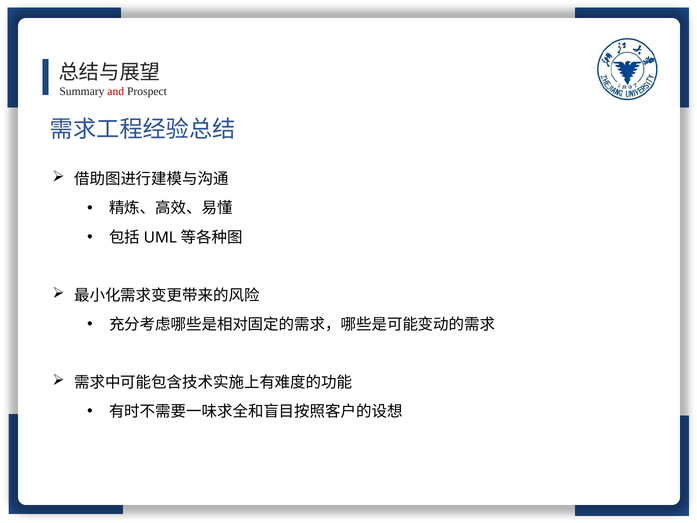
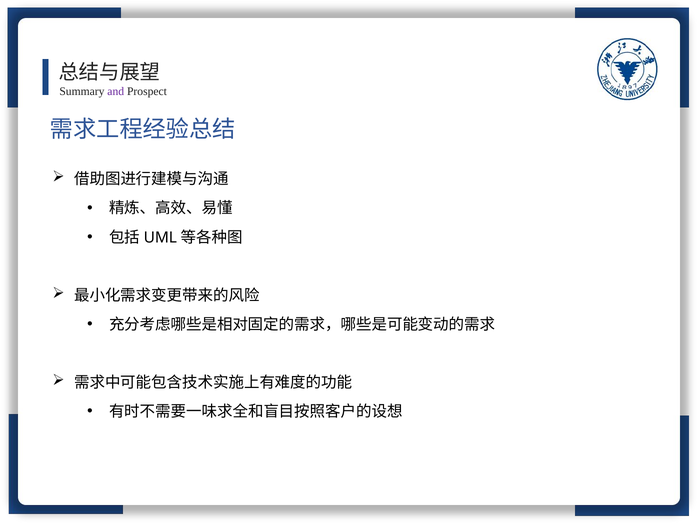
and colour: red -> purple (116, 92)
